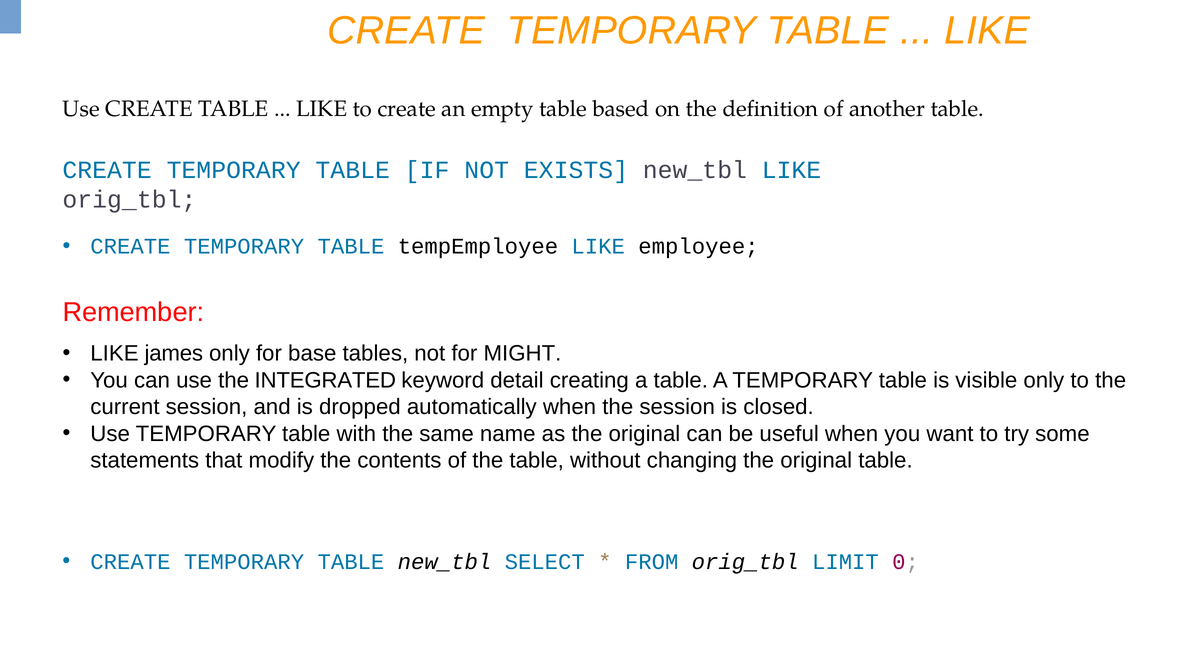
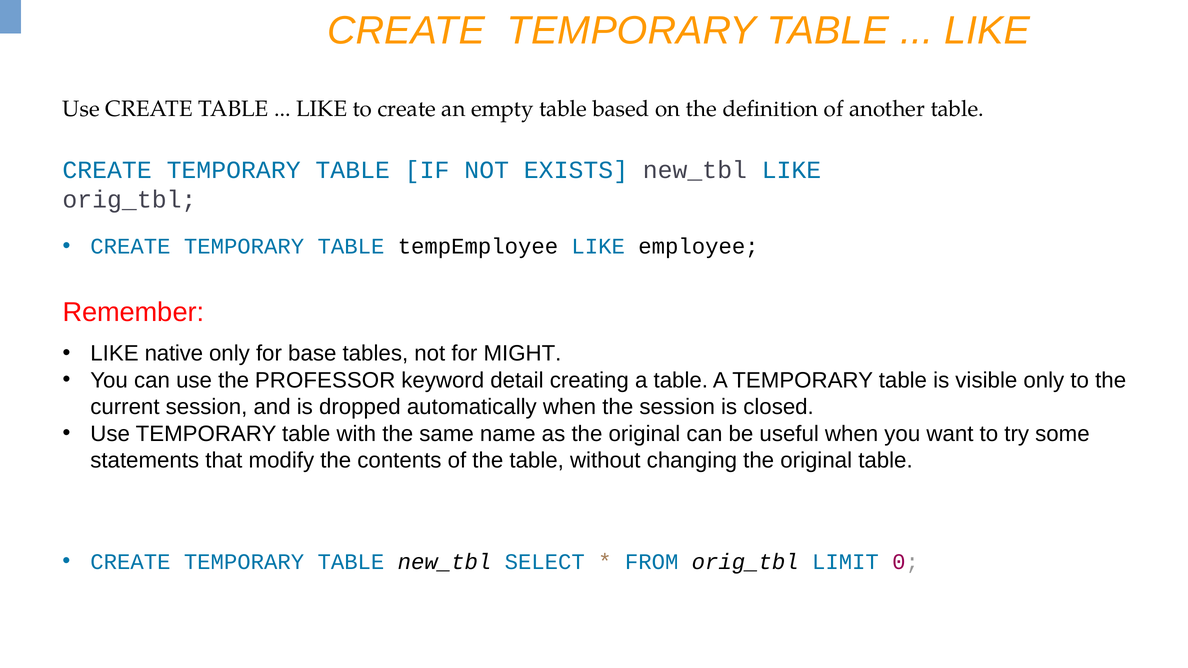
james: james -> native (174, 354)
INTEGRATED: INTEGRATED -> PROFESSOR (325, 380)
